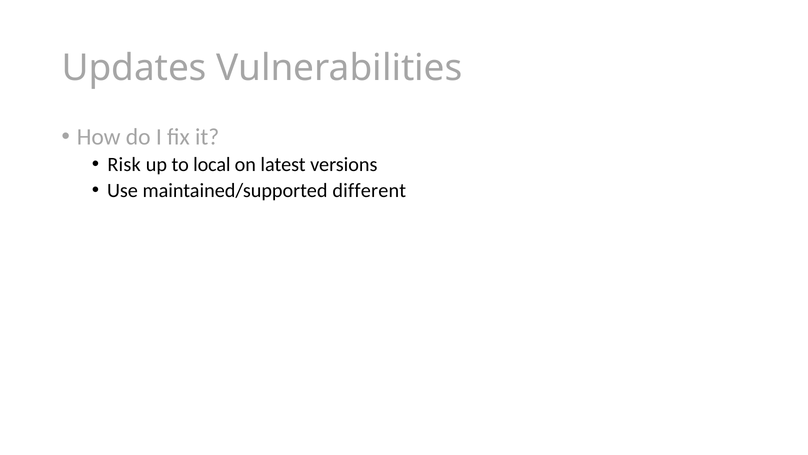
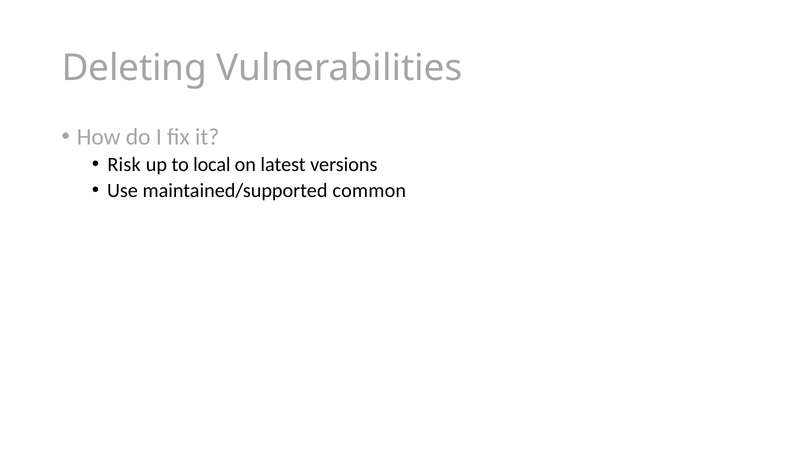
Updates: Updates -> Deleting (134, 68)
different: different -> common (369, 190)
